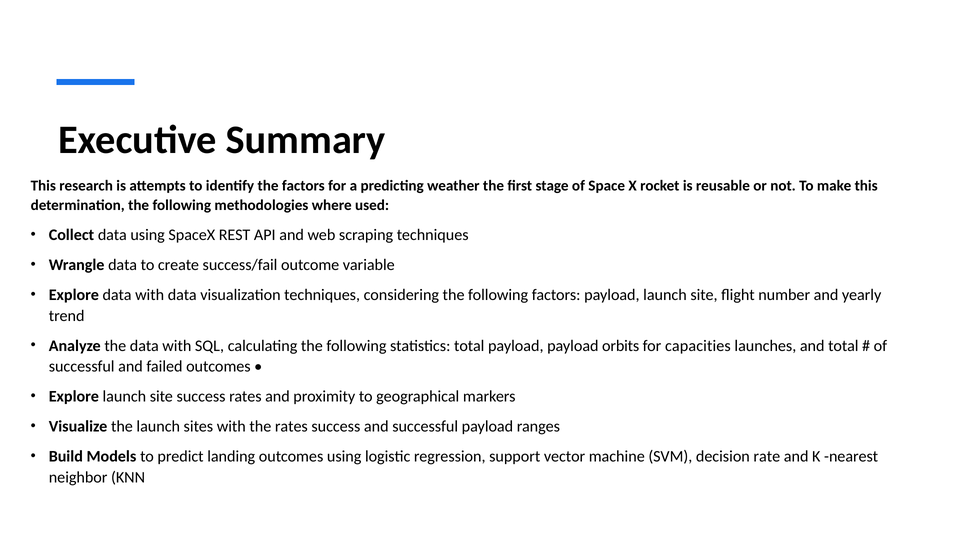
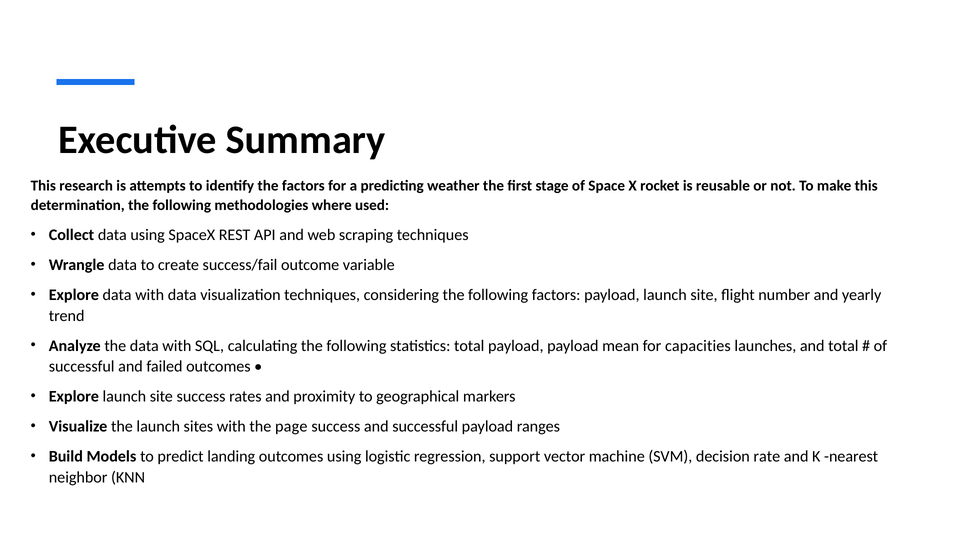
orbits: orbits -> mean (621, 346)
the rates: rates -> page (291, 427)
